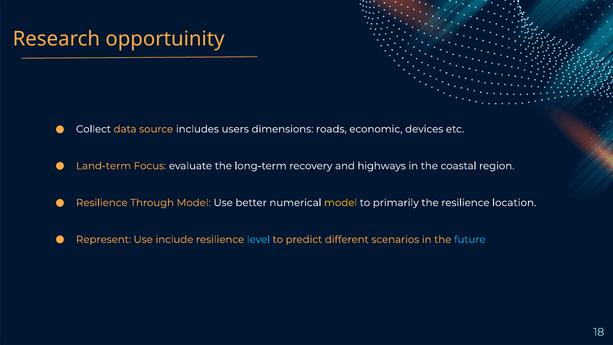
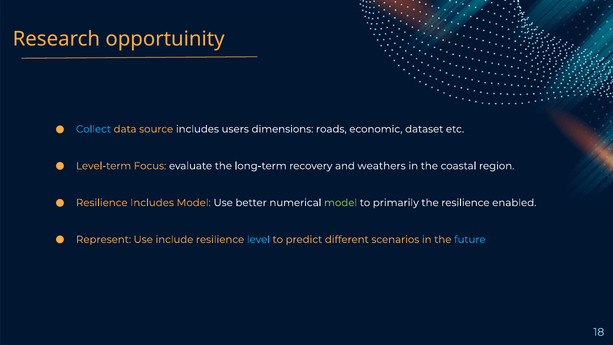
Collect colour: white -> light blue (93, 129)
devices: devices -> dataset (424, 129)
Land-term: Land-term -> Level-term (104, 166)
highways: highways -> weathers (382, 166)
Resilience Through: Through -> Includes (152, 203)
model colour: yellow -> light green (341, 203)
location: location -> enabled (514, 203)
